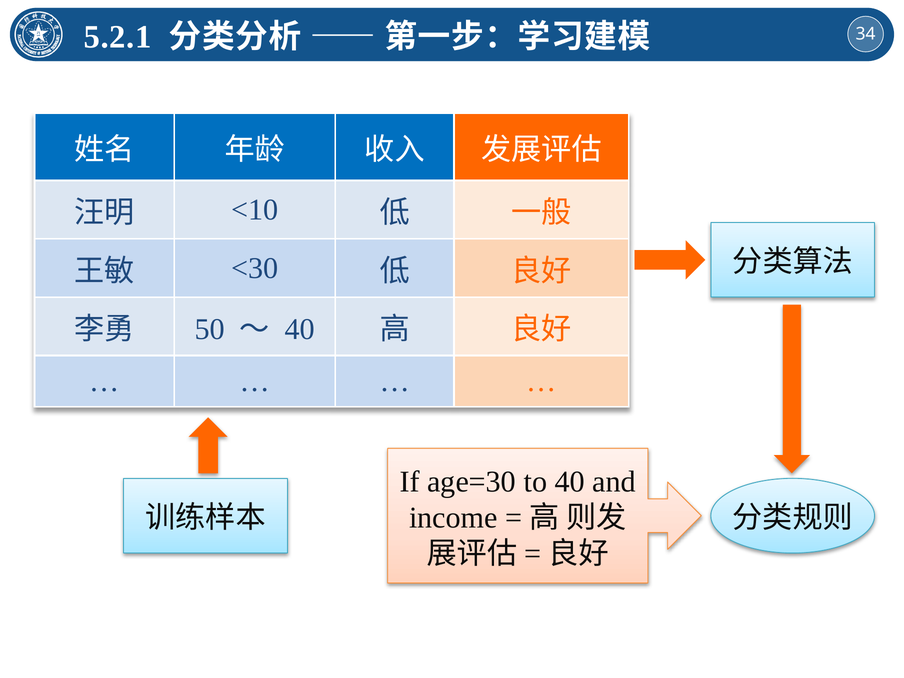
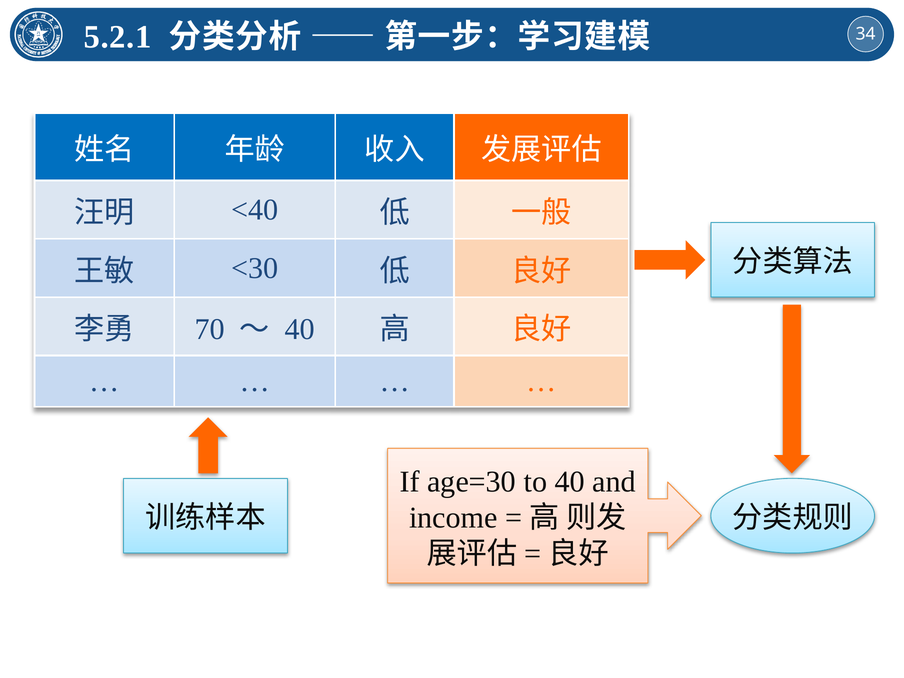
<10: <10 -> <40 (255, 210)
50: 50 -> 70 (210, 330)
